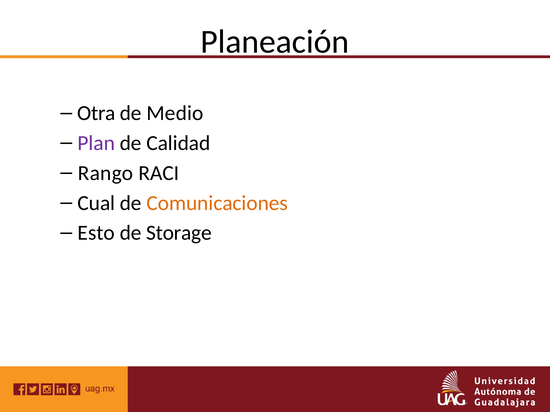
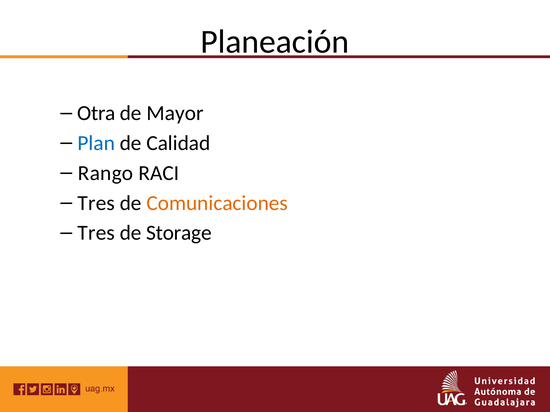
Medio: Medio -> Mayor (175, 113)
Plan colour: purple -> blue (96, 143)
Cual: Cual -> Tres (96, 203)
Esto: Esto -> Tres (96, 233)
